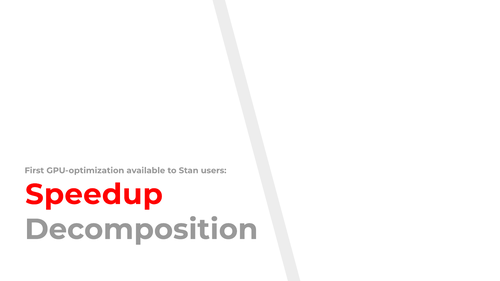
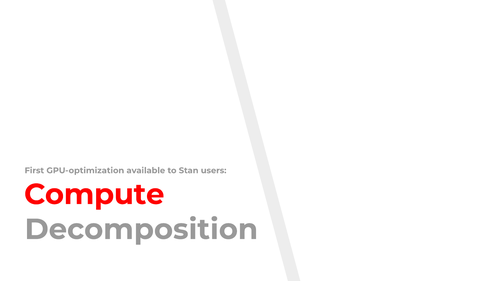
Speedup: Speedup -> Compute (94, 195)
